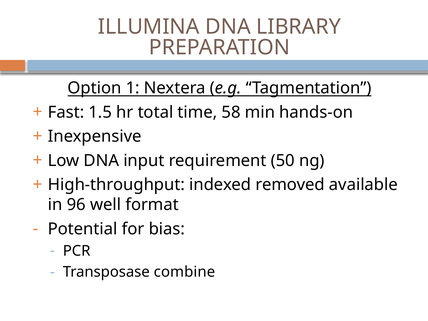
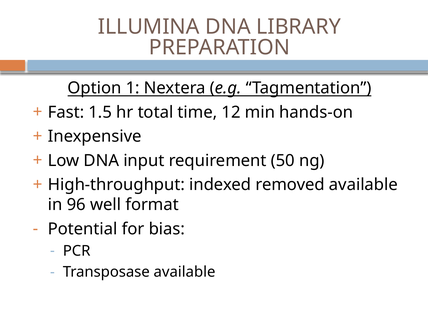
58: 58 -> 12 (231, 112)
Transposase combine: combine -> available (185, 272)
